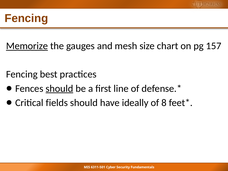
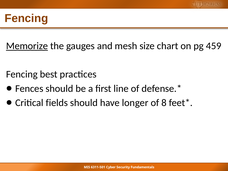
157: 157 -> 459 (214, 46)
should underline: present -> none (59, 89)
ideally: ideally -> longer (135, 103)
